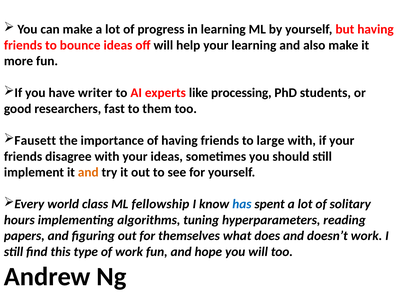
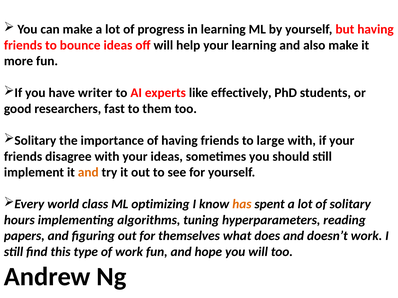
processing: processing -> effectively (241, 93)
Fausett: Fausett -> Solitary (35, 141)
fellowship: fellowship -> optimizing (160, 204)
has colour: blue -> orange (242, 204)
